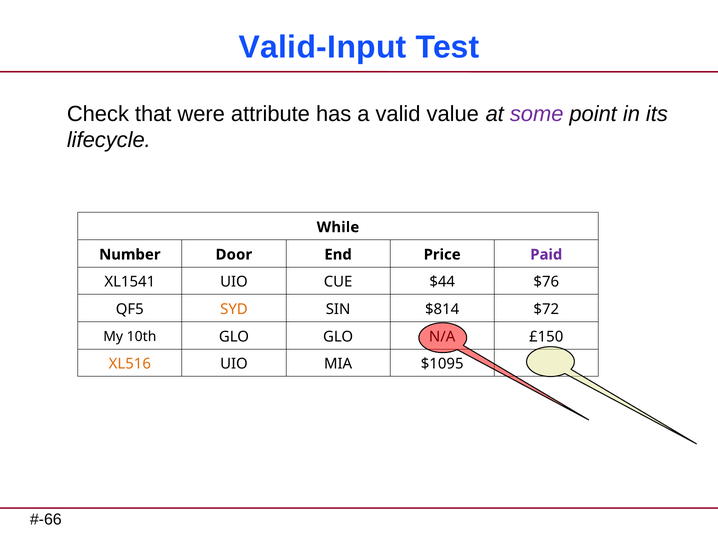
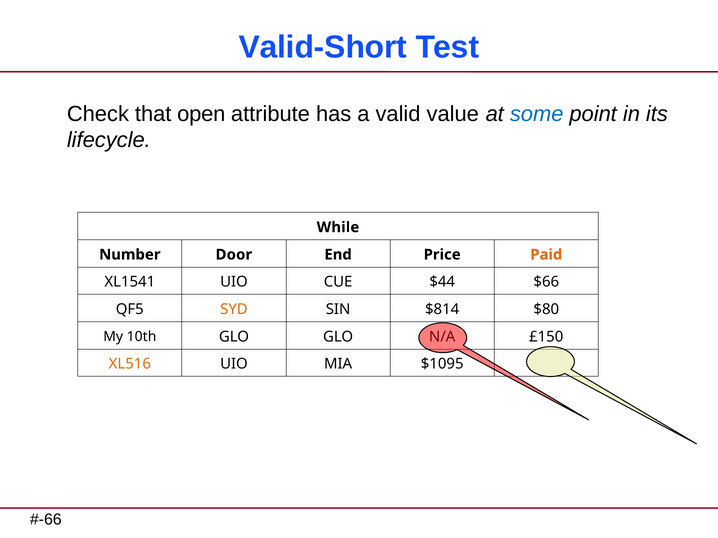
Valid-Input: Valid-Input -> Valid-Short (323, 47)
were: were -> open (201, 114)
some colour: purple -> blue (537, 114)
Paid colour: purple -> orange (546, 255)
$76: $76 -> $66 (546, 282)
$72: $72 -> $80 (546, 310)
